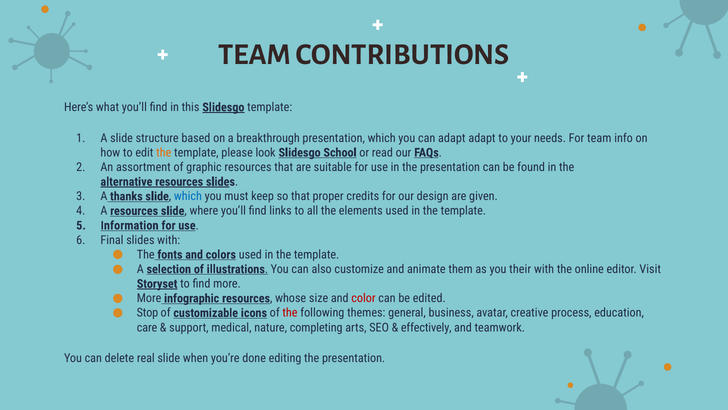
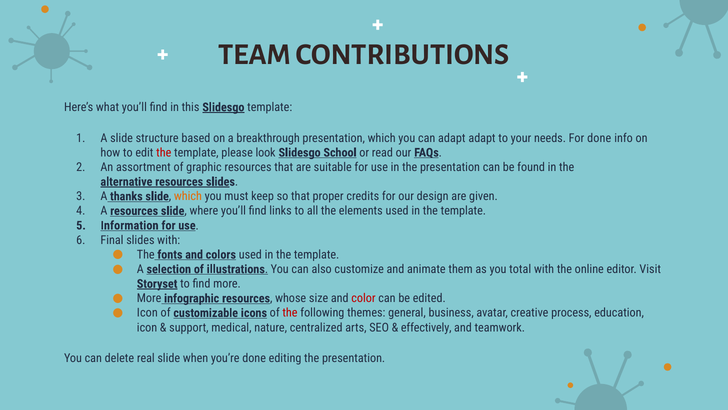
For team: team -> done (599, 138)
the colour: orange -> red (164, 152)
which colour: blue -> orange (188, 196)
their: their -> total (520, 269)
Stop: Stop -> Icon (147, 313)
care: care -> icon (147, 327)
completing: completing -> centralized (316, 327)
